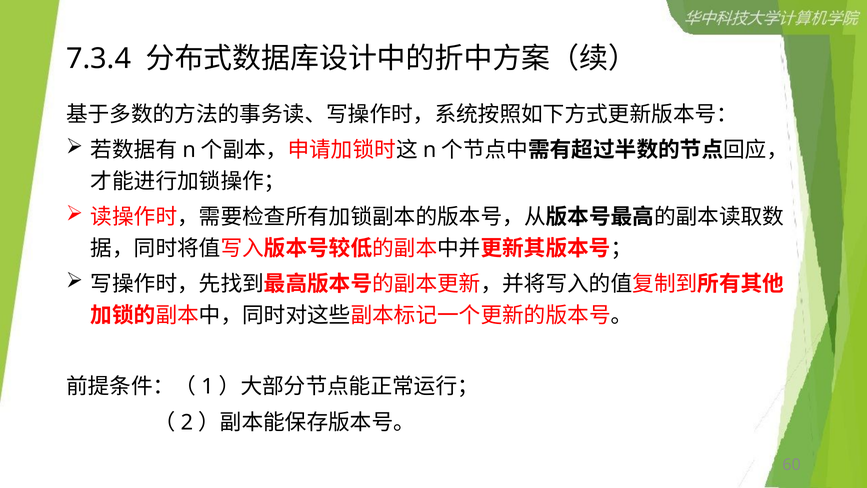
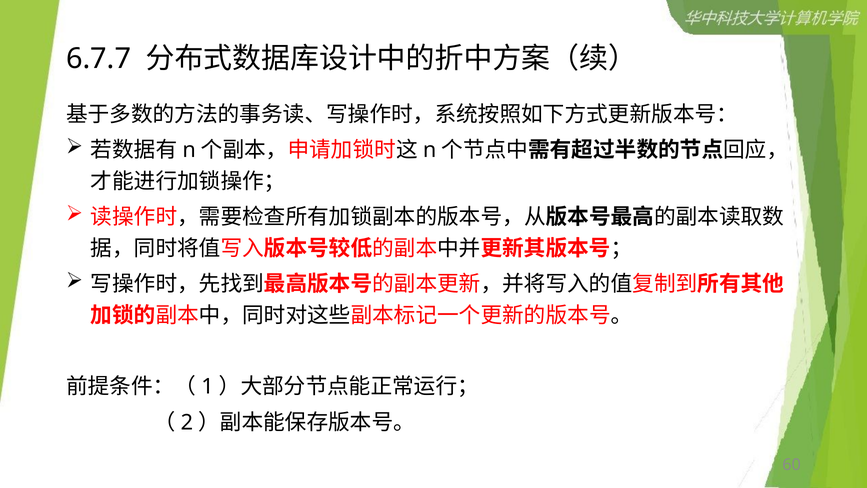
7.3.4: 7.3.4 -> 6.7.7 (99, 58)
